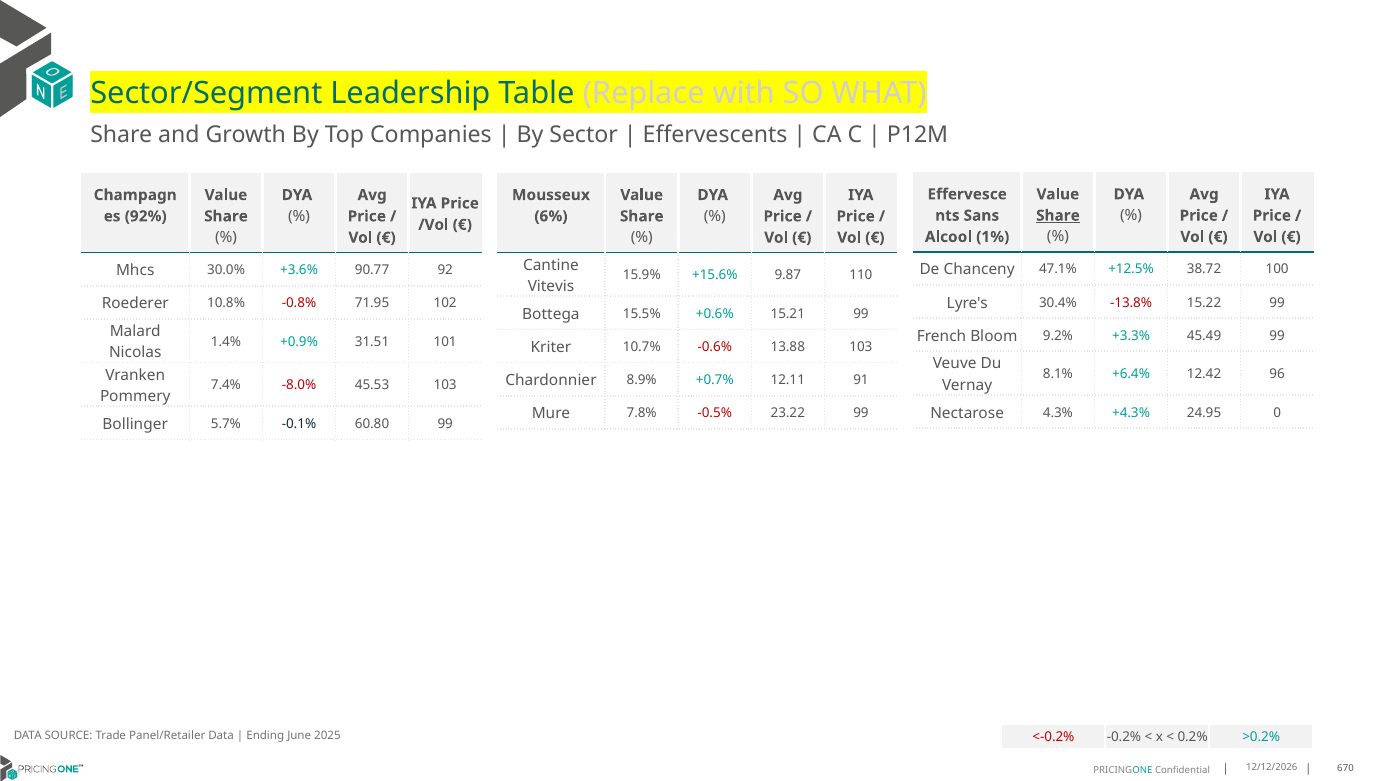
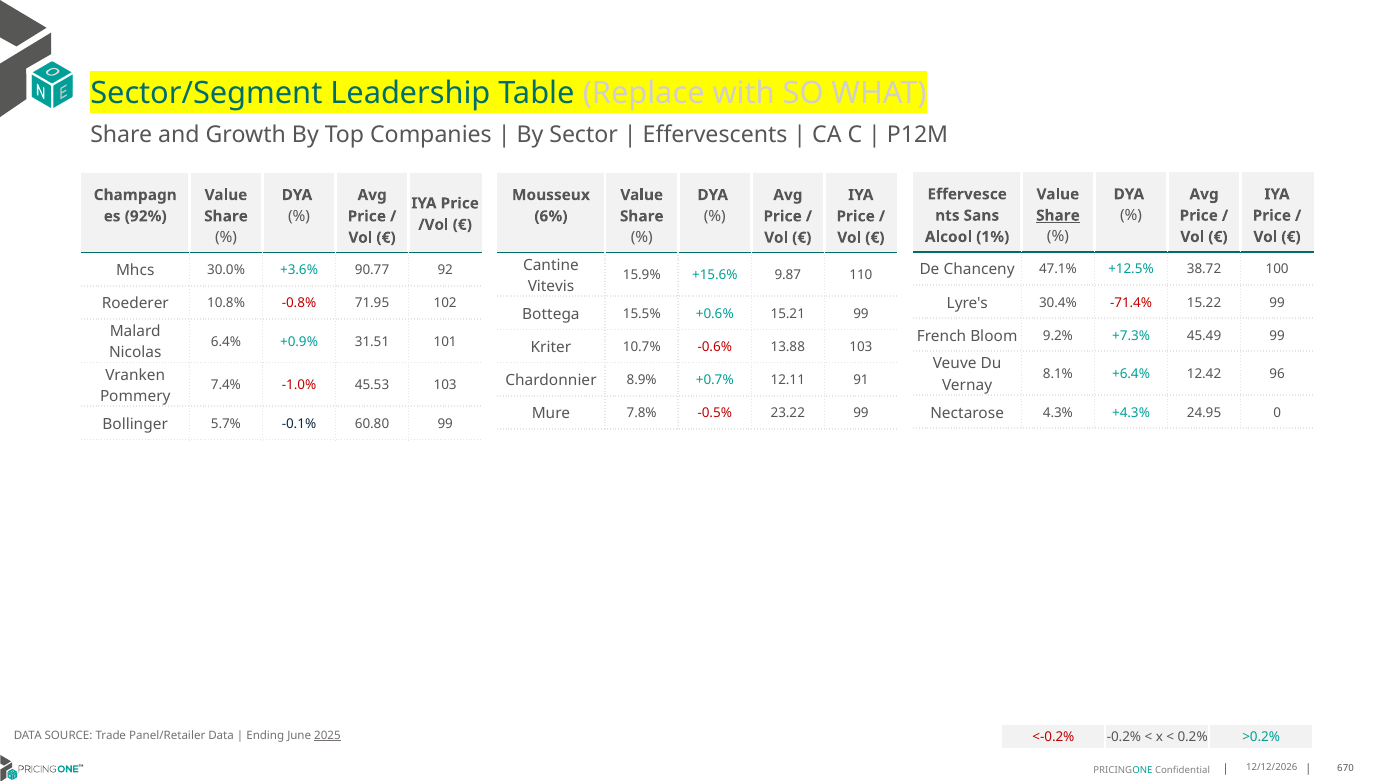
-13.8%: -13.8% -> -71.4% (1131, 303)
+3.3%: +3.3% -> +7.3% (1131, 336)
1.4%: 1.4% -> 6.4% (226, 342)
-8.0%: -8.0% -> -1.0% (299, 385)
2025 underline: none -> present (327, 735)
